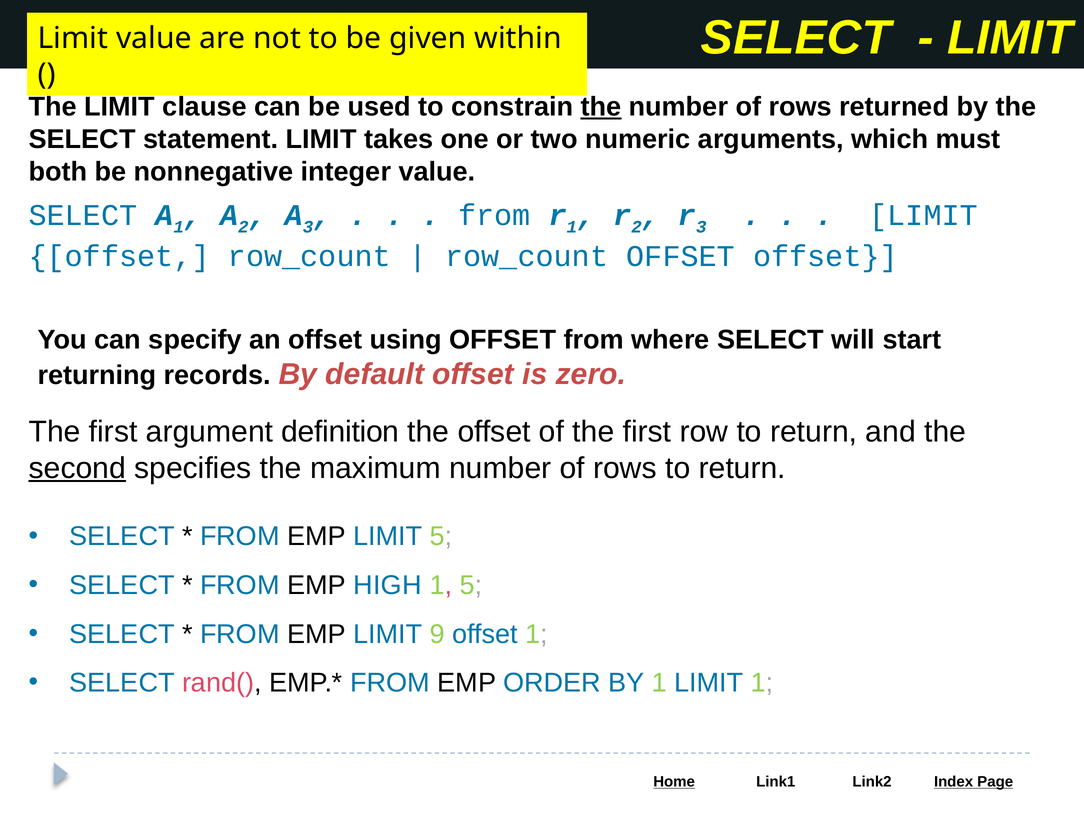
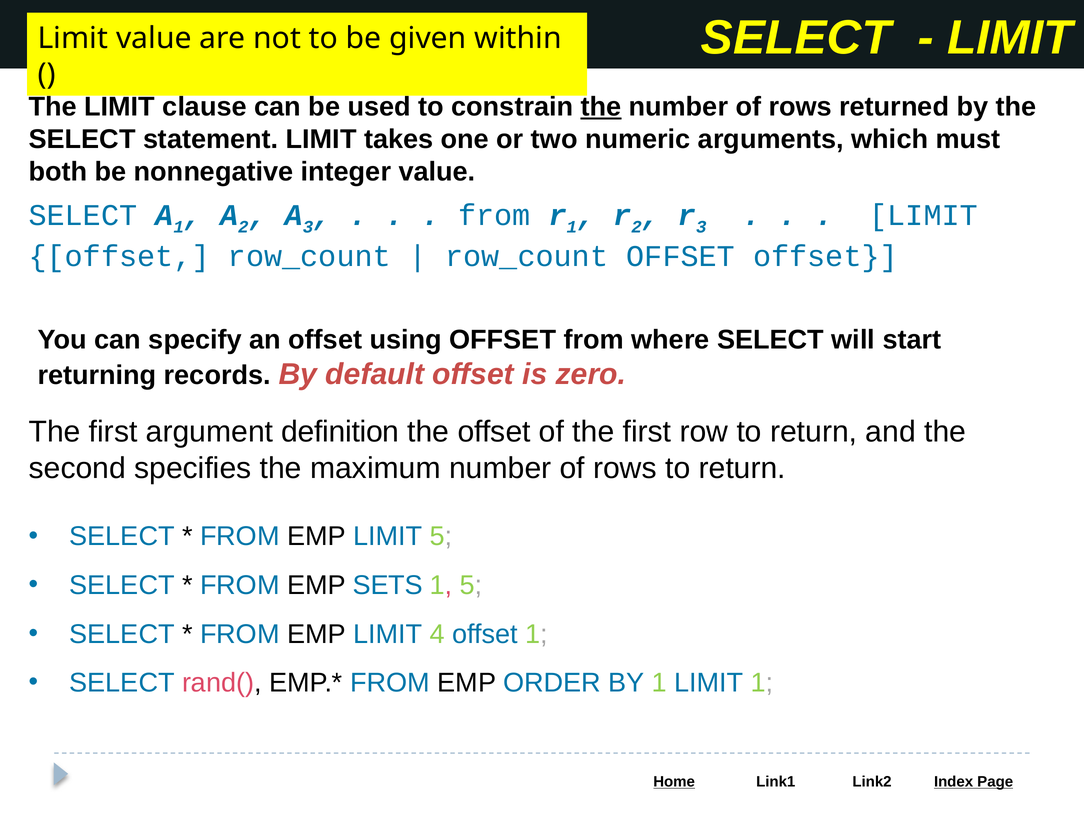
second underline: present -> none (77, 468)
HIGH: HIGH -> SETS (388, 585)
9: 9 -> 4 (437, 634)
